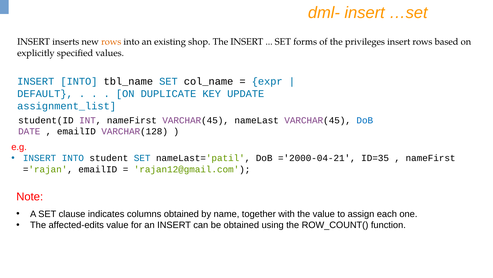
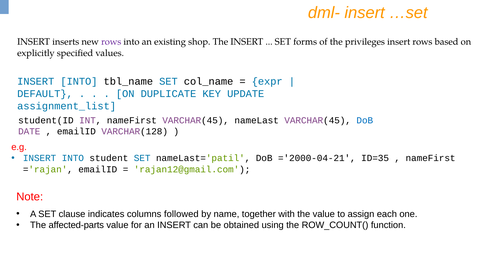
rows colour: orange -> purple (111, 42)
columns obtained: obtained -> followed (181, 214)
affected-edits: affected-edits -> affected-parts (76, 225)
